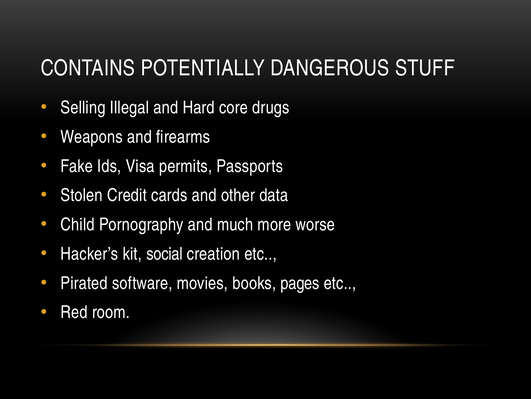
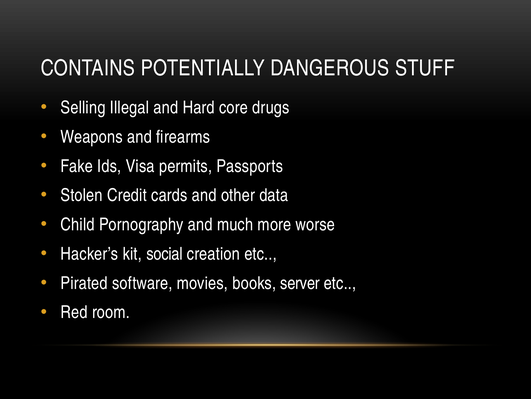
pages: pages -> server (300, 283)
